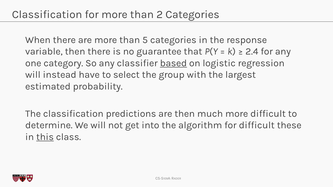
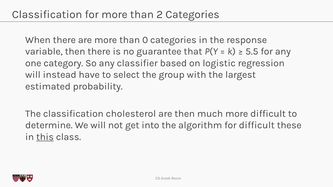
5: 5 -> 0 (145, 40)
2.4: 2.4 -> 5.5 (252, 52)
based underline: present -> none (173, 63)
predictions: predictions -> cholesterol (131, 114)
